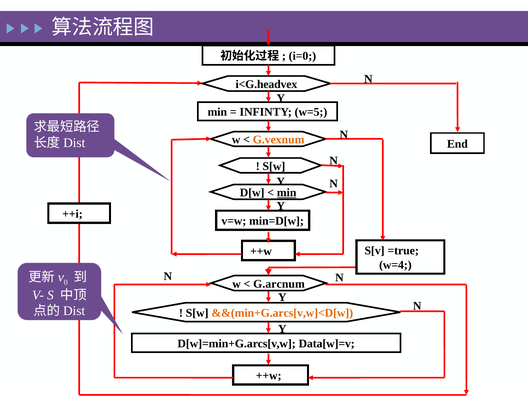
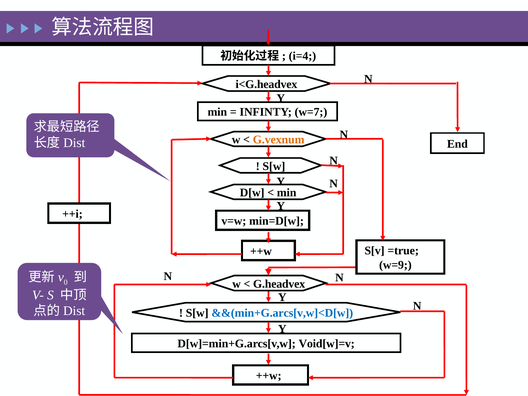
i=0: i=0 -> i=4 (302, 56)
w=5: w=5 -> w=7 (311, 112)
min underline: present -> none (287, 193)
w=4: w=4 -> w=9 (395, 265)
G.arcnum: G.arcnum -> G.headvex (279, 284)
&&(min+G.arcs[v,w]<D[w colour: orange -> blue (282, 313)
Data[w]=v: Data[w]=v -> Void[w]=v (327, 344)
